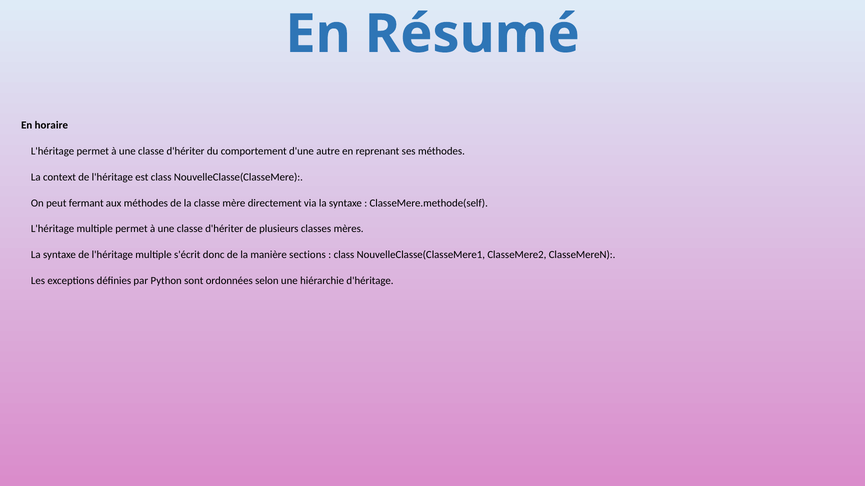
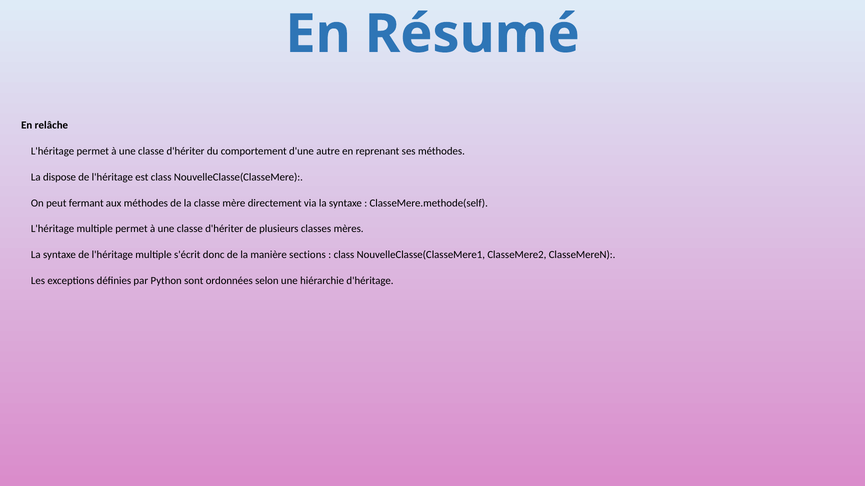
horaire: horaire -> relâche (51, 125)
context: context -> dispose (59, 177)
